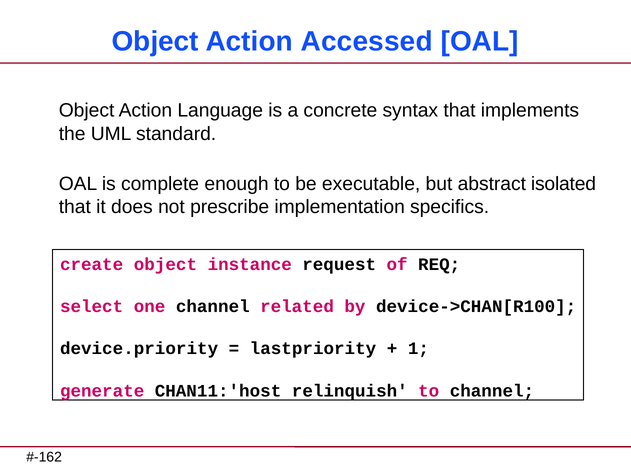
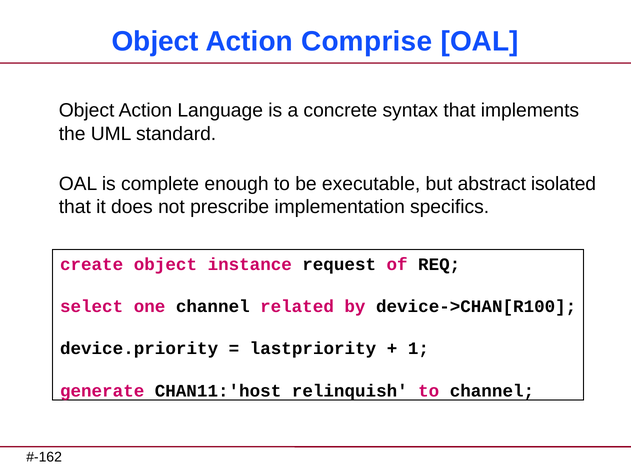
Accessed: Accessed -> Comprise (367, 41)
